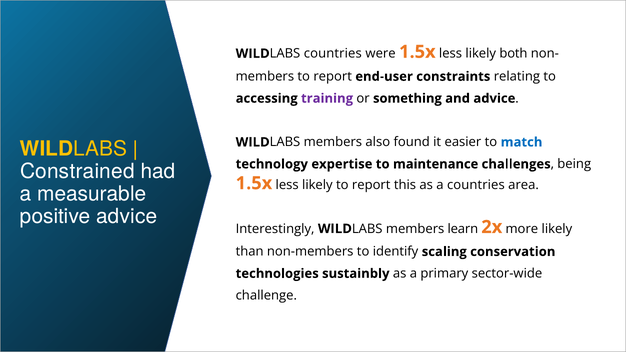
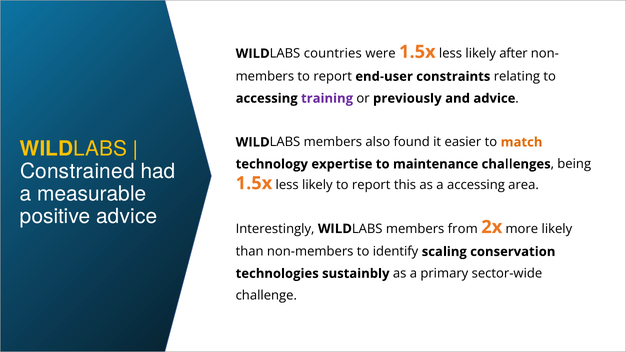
both: both -> after (513, 54)
something: something -> previously (407, 98)
match colour: blue -> orange (522, 142)
a countries: countries -> accessing (476, 185)
learn: learn -> from (463, 229)
